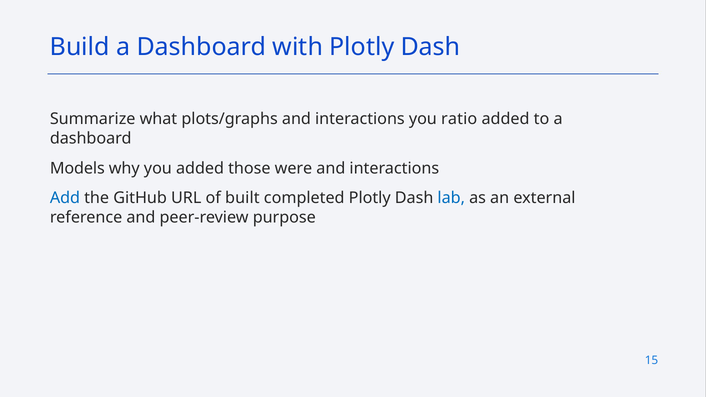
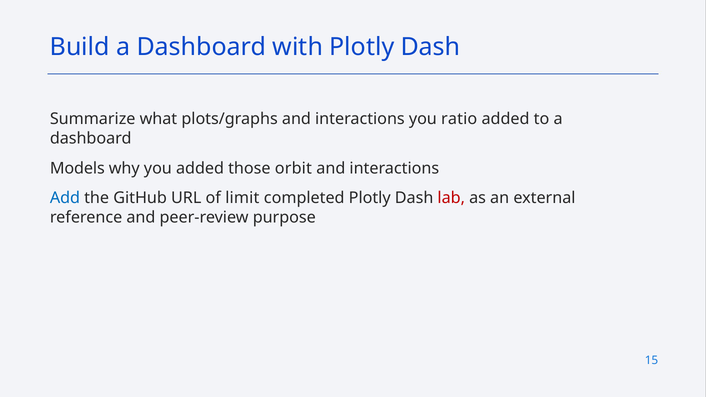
were: were -> orbit (293, 168)
built: built -> limit (242, 198)
lab colour: blue -> red (451, 198)
